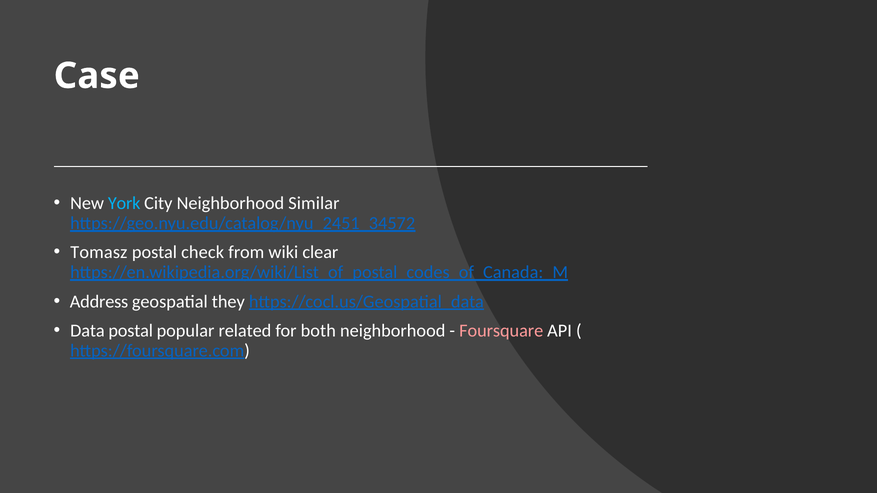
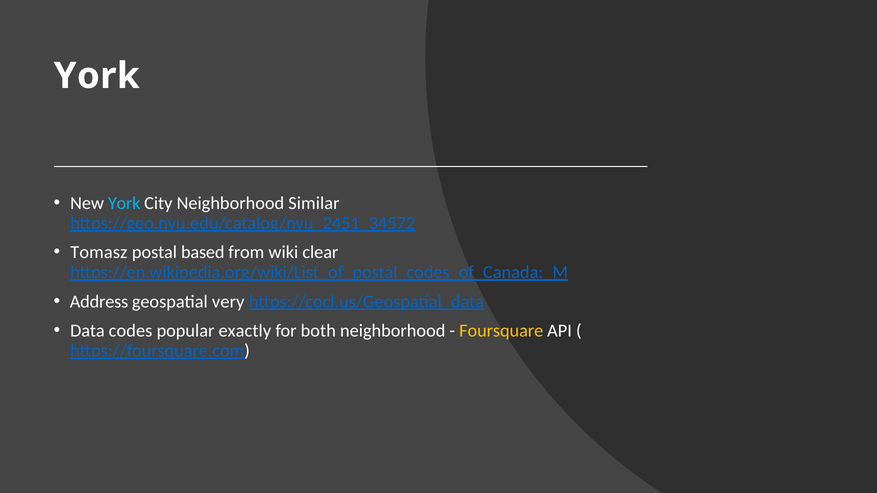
Case: Case -> York (97, 76)
check: check -> based (203, 252)
they: they -> very (228, 302)
Data postal: postal -> codes (131, 331)
related: related -> exactly (245, 331)
Foursquare colour: pink -> yellow (501, 331)
